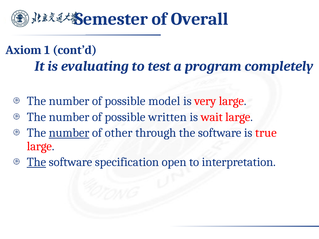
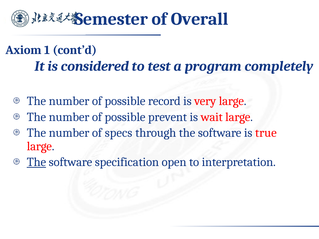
evaluating: evaluating -> considered (95, 66)
model: model -> record (164, 101)
written: written -> prevent (168, 117)
number underline: present -> none (69, 133)
other: other -> specs (119, 133)
